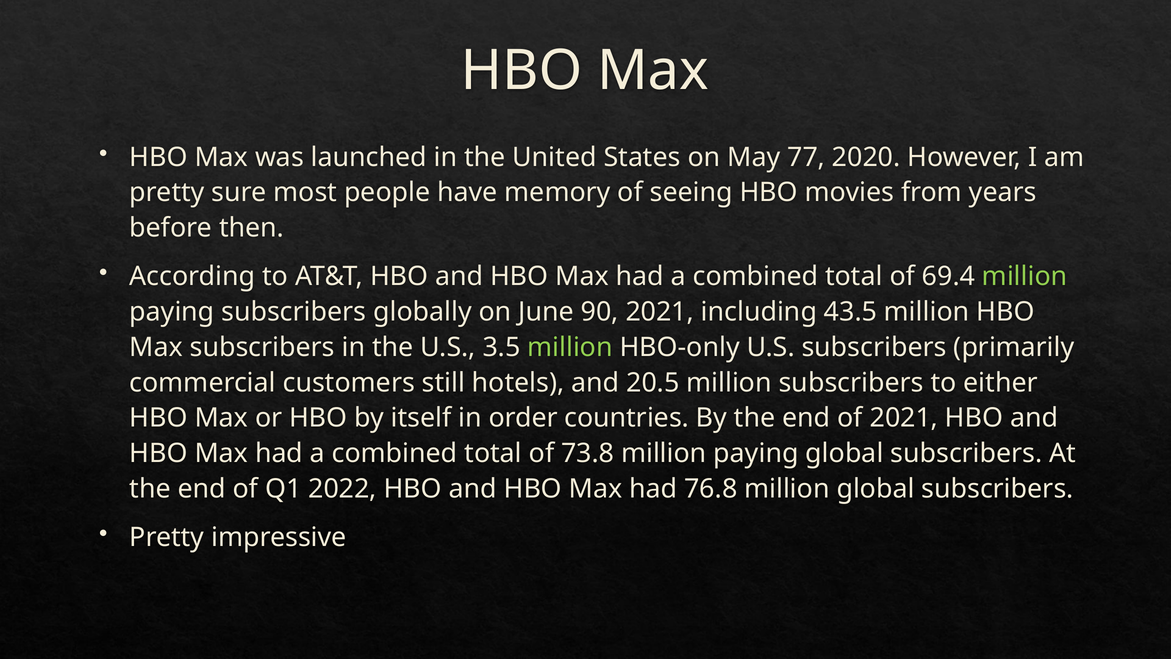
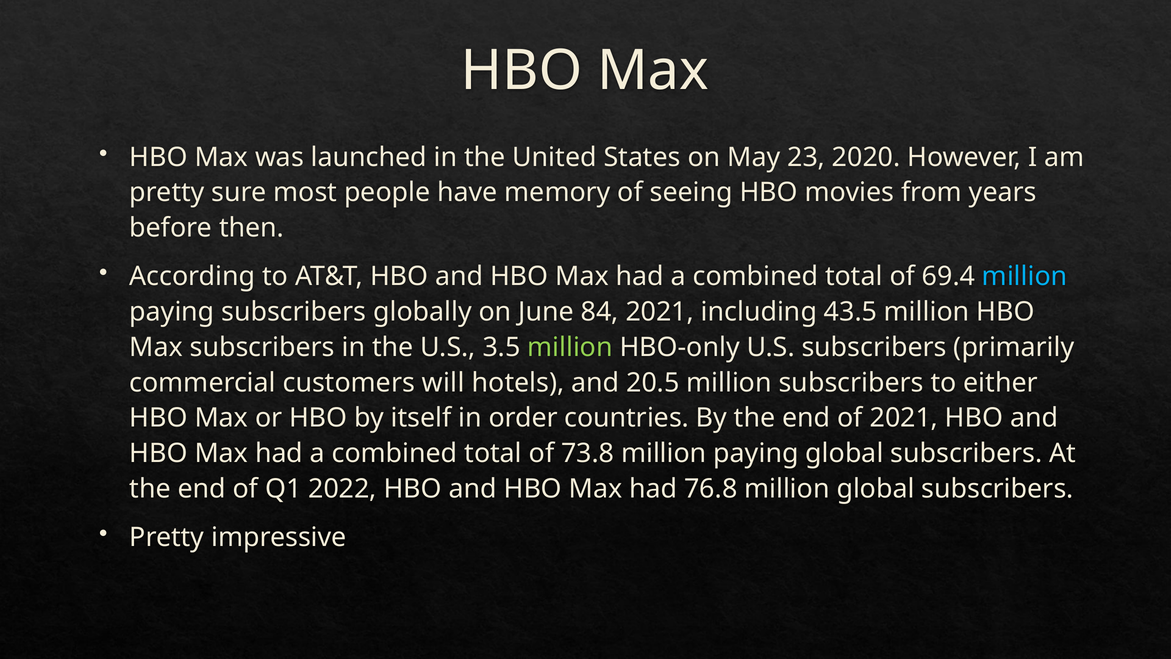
77: 77 -> 23 (806, 157)
million colour: light green -> light blue (1025, 276)
90: 90 -> 84 (600, 312)
still: still -> will (443, 382)
